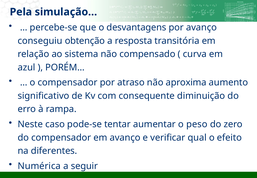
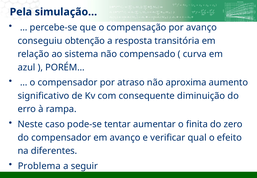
desvantagens: desvantagens -> compensação (136, 27)
peso: peso -> finita (197, 124)
Numérica: Numérica -> Problema (39, 166)
